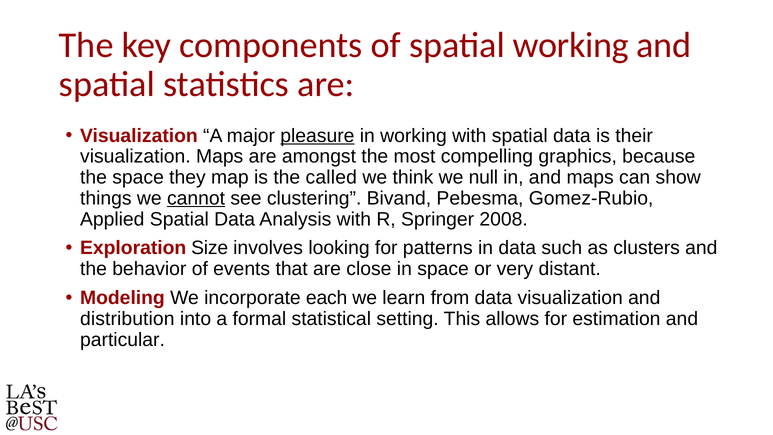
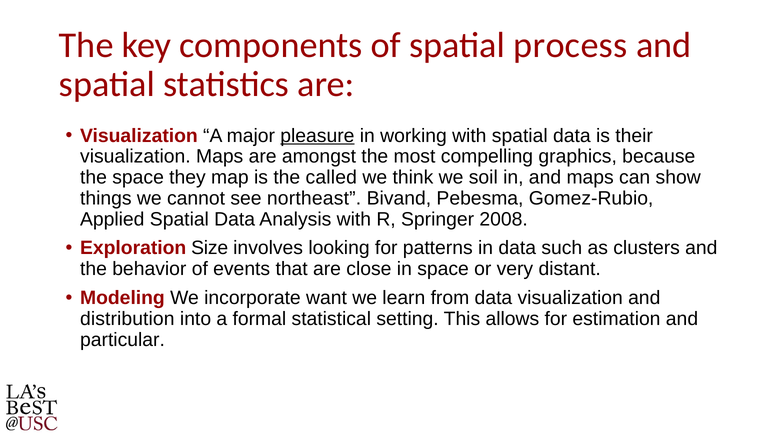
spatial working: working -> process (570, 45)
null: null -> soil (483, 177)
cannot underline: present -> none (196, 198)
clustering: clustering -> northeast (314, 198)
each: each -> want (327, 298)
